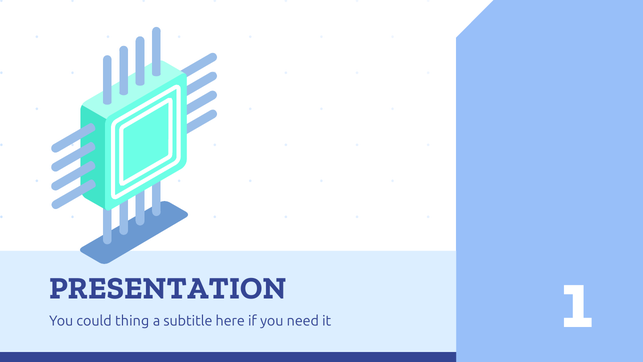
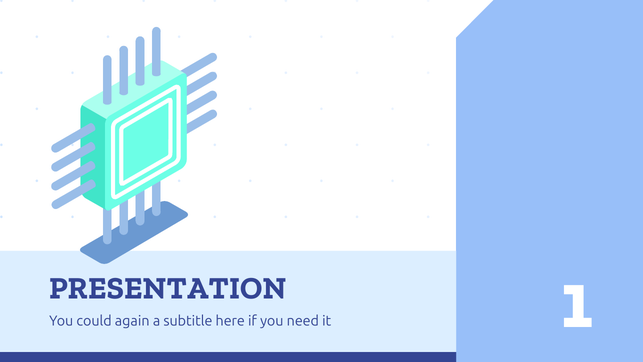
thing: thing -> again (132, 321)
